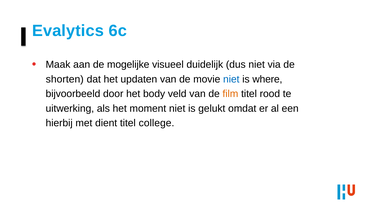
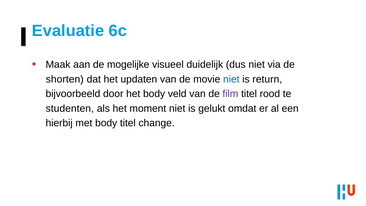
Evalytics: Evalytics -> Evaluatie (68, 31)
where: where -> return (267, 79)
film colour: orange -> purple (230, 94)
uitwerking: uitwerking -> studenten (70, 108)
met dient: dient -> body (106, 123)
college: college -> change (157, 123)
